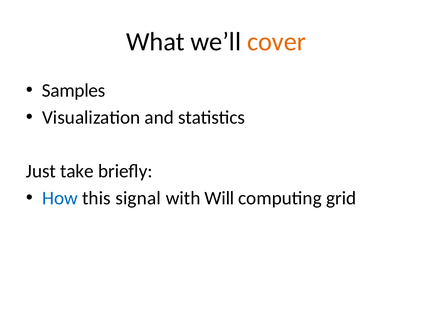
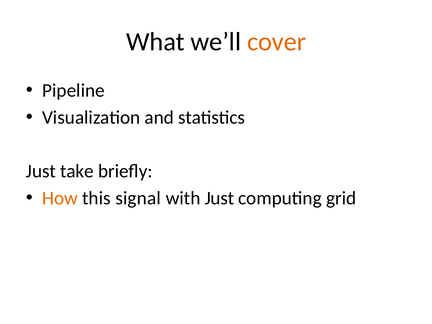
Samples: Samples -> Pipeline (73, 91)
How colour: blue -> orange (60, 198)
with Will: Will -> Just (219, 198)
